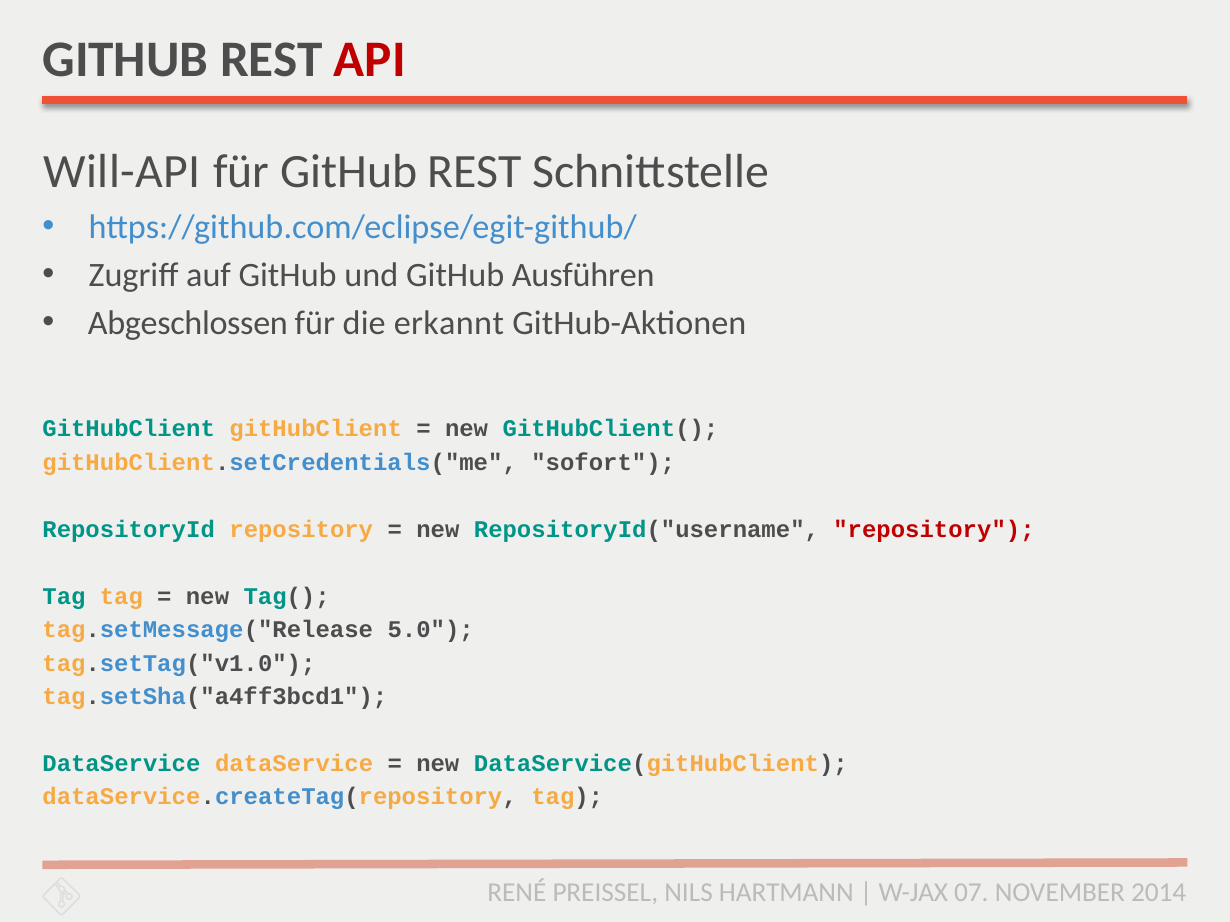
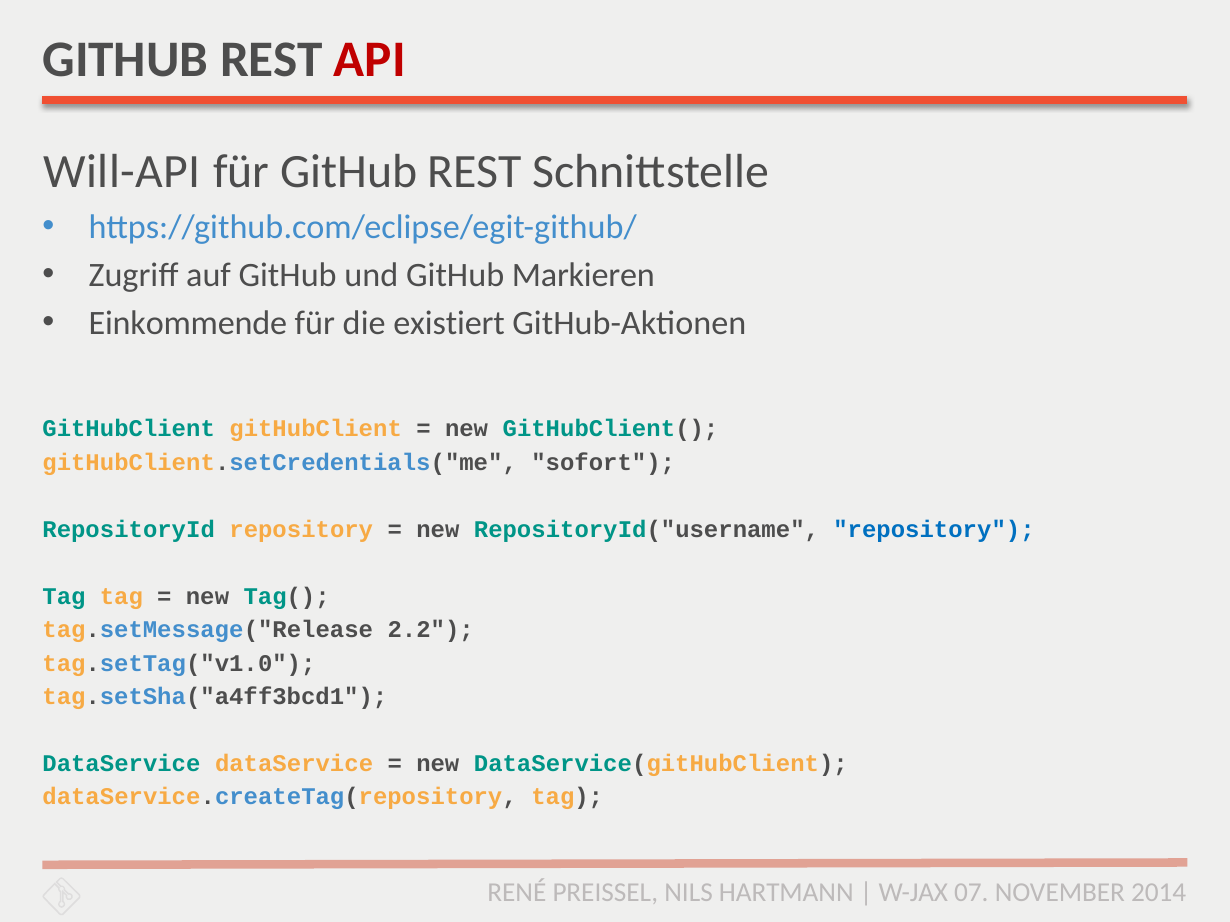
Ausführen: Ausführen -> Markieren (583, 275)
Abgeschlossen: Abgeschlossen -> Einkommende (188, 323)
erkannt: erkannt -> existiert (449, 323)
repository colour: red -> blue (934, 529)
5.0: 5.0 -> 2.2 (431, 630)
